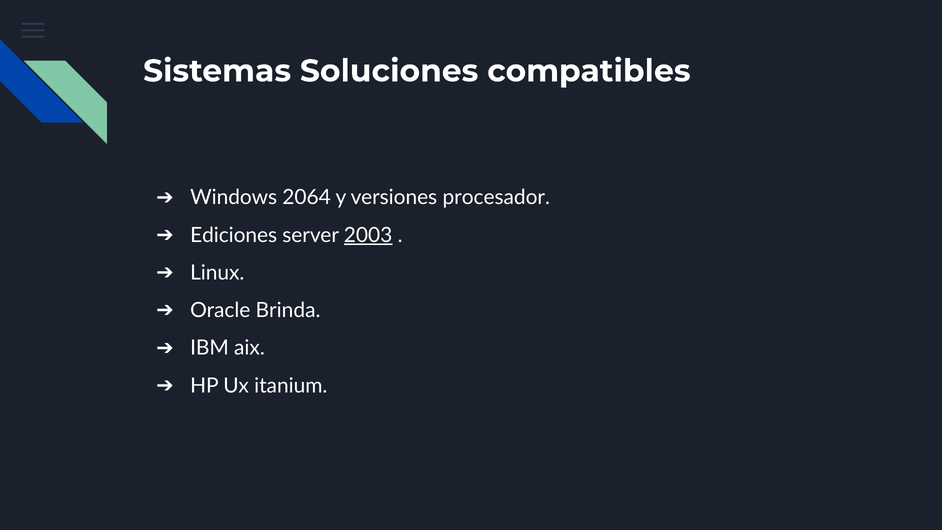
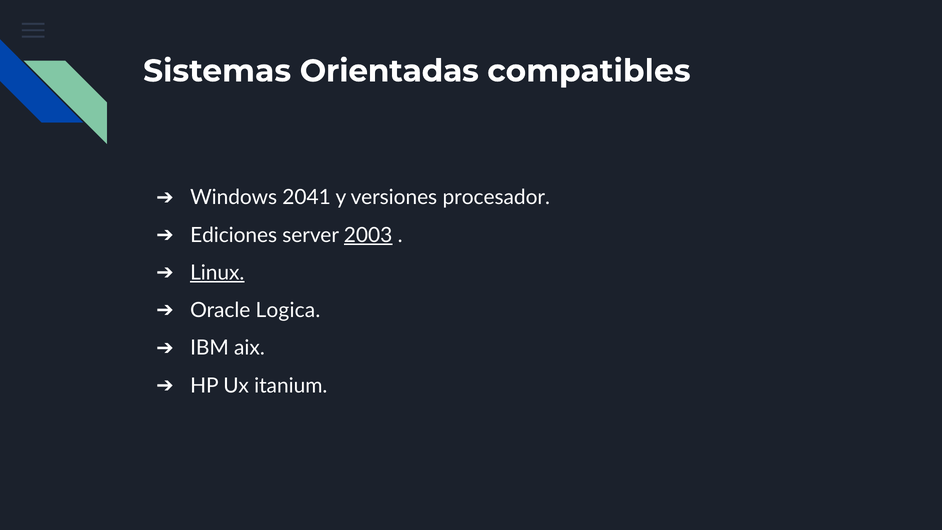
Soluciones: Soluciones -> Orientadas (389, 71)
2064: 2064 -> 2041 (307, 197)
Linux underline: none -> present (217, 273)
Brinda: Brinda -> Logica (288, 310)
